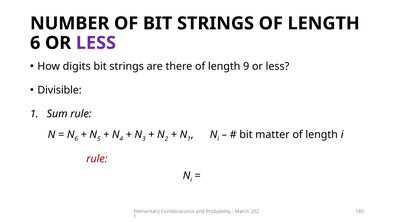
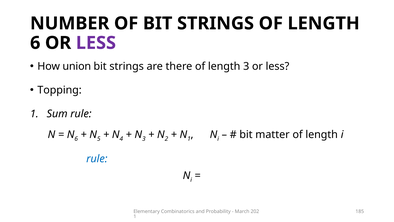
digits: digits -> union (77, 66)
length 9: 9 -> 3 (246, 66)
Divisible: Divisible -> Topping (60, 90)
rule colour: red -> blue (97, 159)
